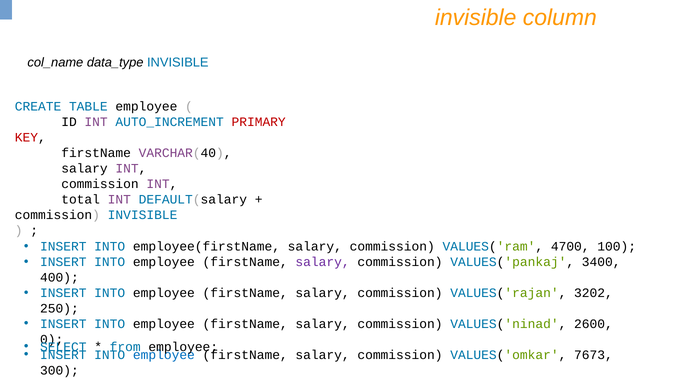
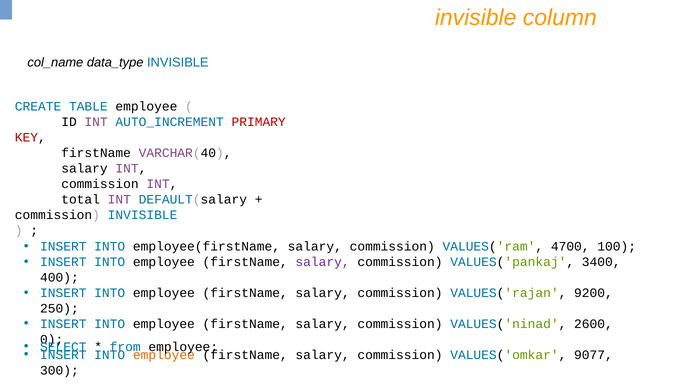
3202: 3202 -> 9200 (593, 293)
employee colour: blue -> orange (164, 355)
7673: 7673 -> 9077 (593, 355)
